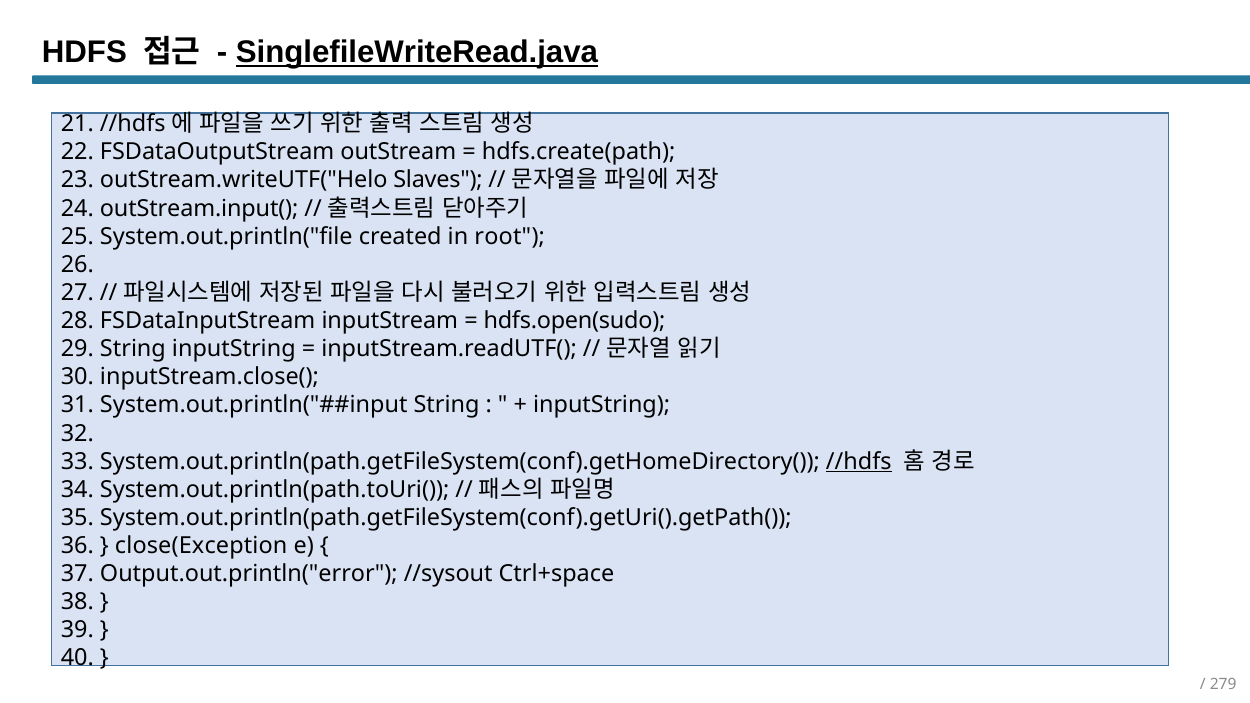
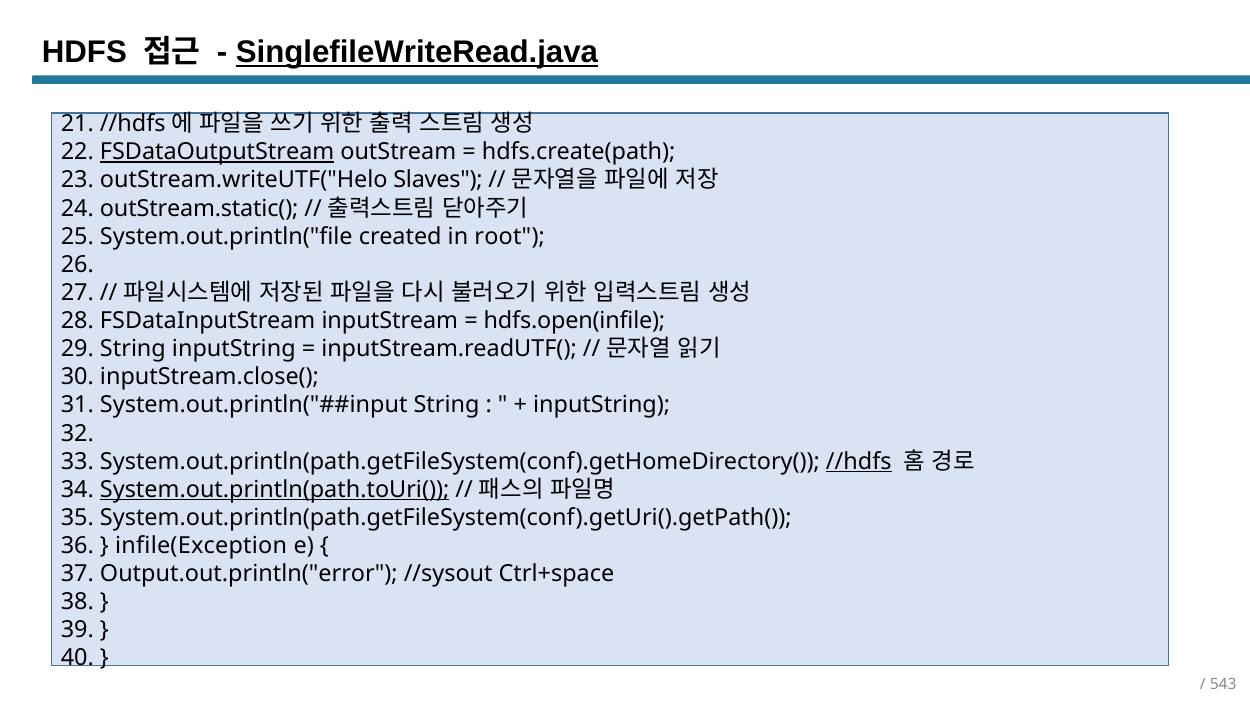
FSDataOutputStream underline: none -> present (217, 152)
outStream.input(: outStream.input( -> outStream.static( (199, 208)
hdfs.open(sudo: hdfs.open(sudo -> hdfs.open(infile (574, 321)
System.out.println(path.toUri( underline: none -> present (275, 490)
close(Exception: close(Exception -> infile(Exception (201, 546)
279: 279 -> 543 (1223, 685)
